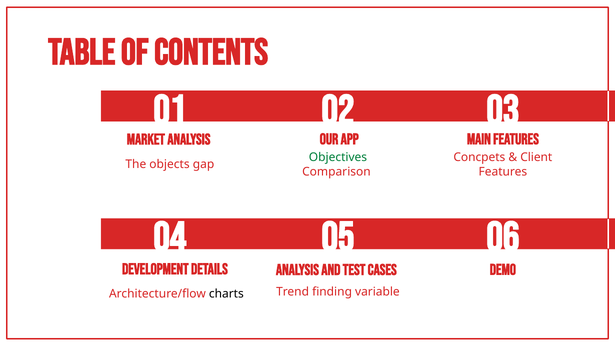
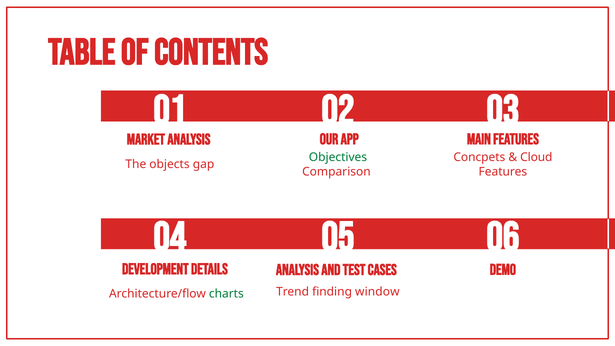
Client: Client -> Cloud (536, 157)
variable: variable -> window (377, 292)
charts colour: black -> green (226, 294)
